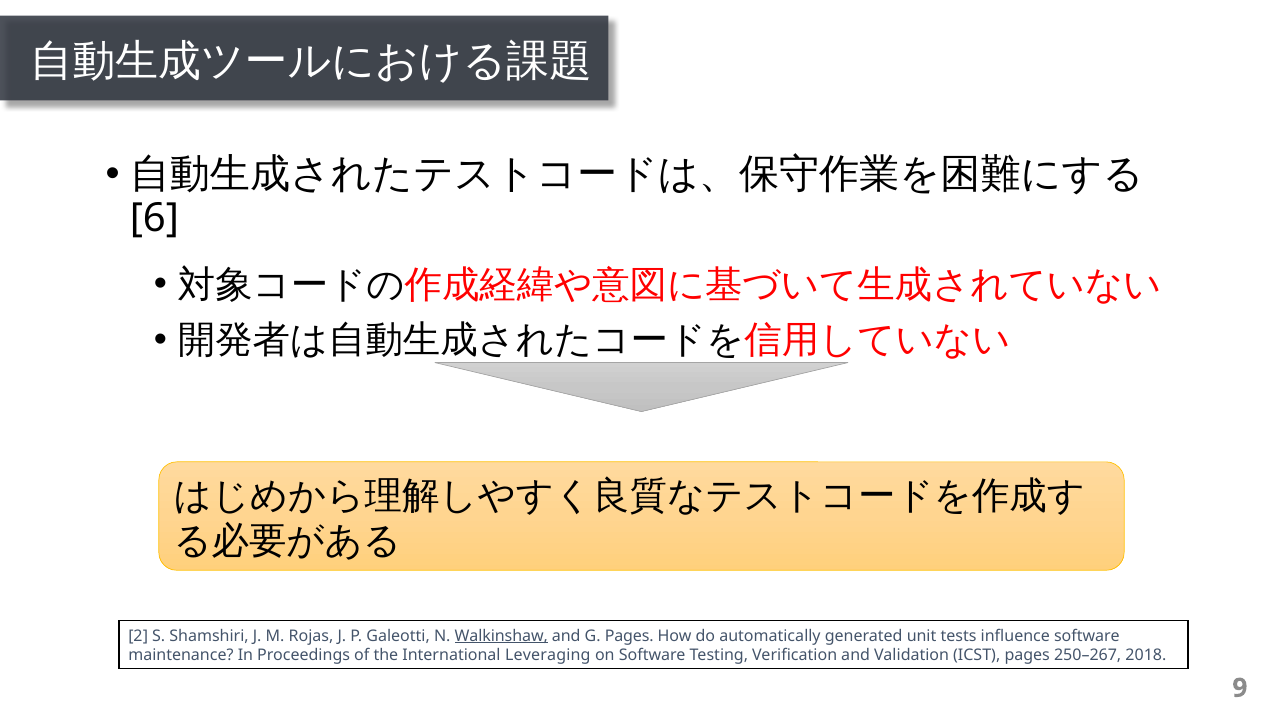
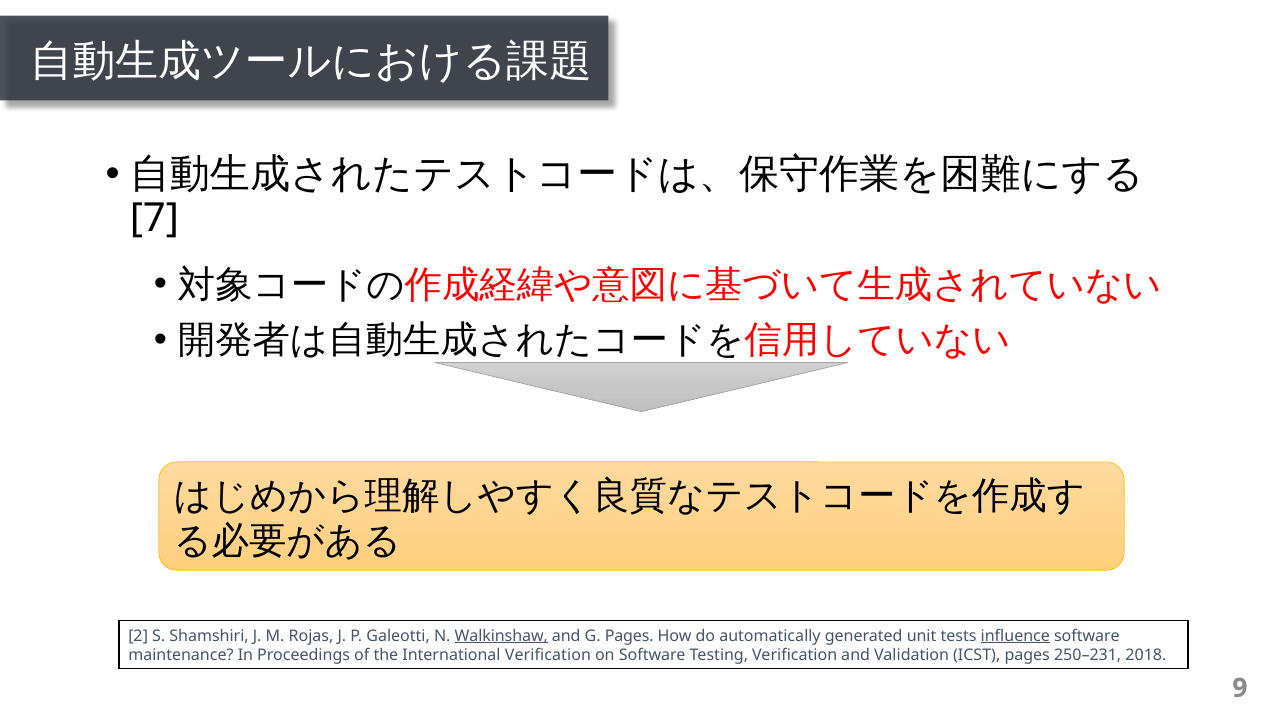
6: 6 -> 7 (154, 218)
inﬂuence underline: none -> present (1015, 636)
International Leveraging: Leveraging -> Veriﬁcation (548, 655)
250–267: 250–267 -> 250–231 (1088, 655)
